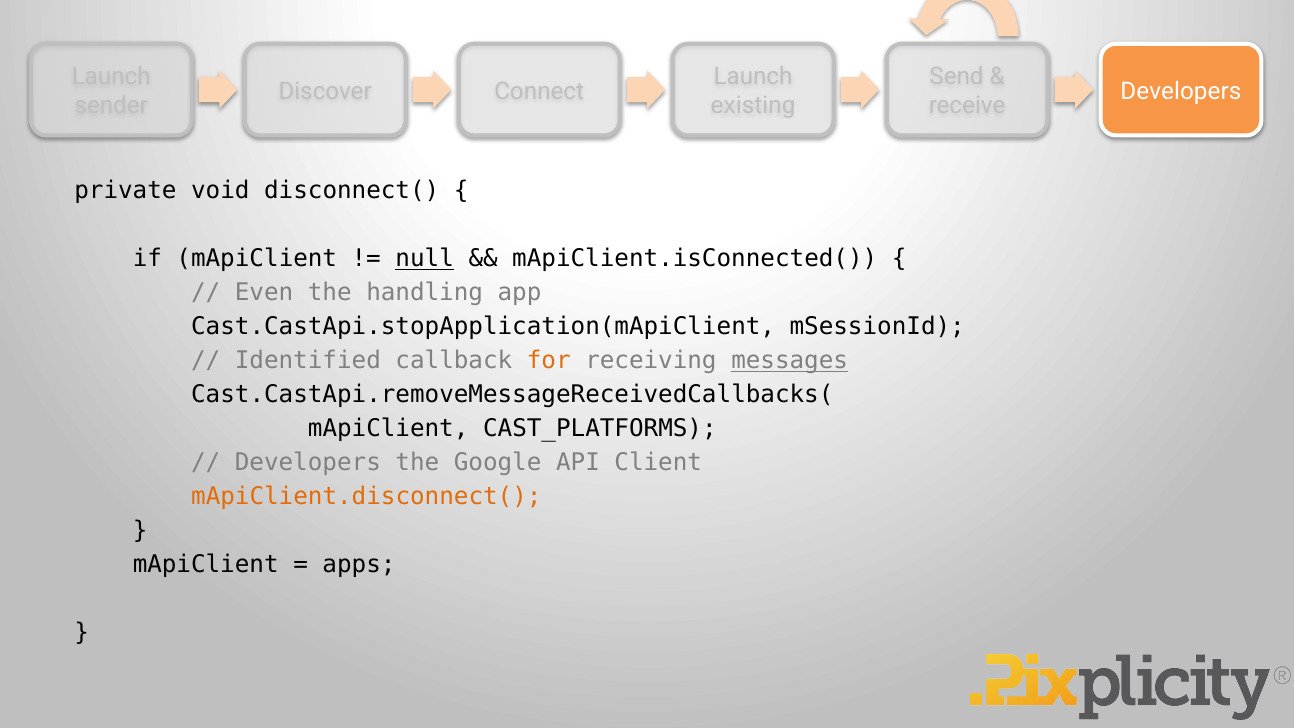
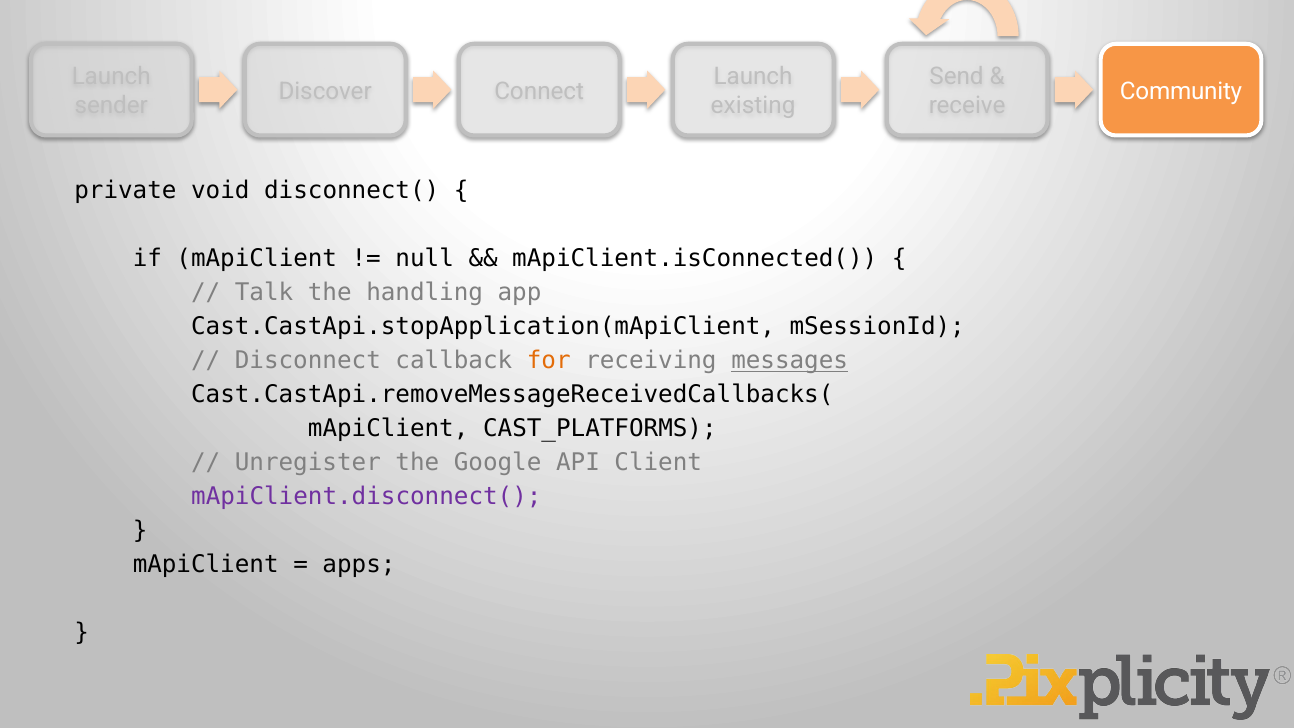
Developers: Developers -> Community (1181, 91)
null underline: present -> none (425, 259)
Even: Even -> Talk (264, 293)
Identified: Identified -> Disconnect (308, 361)
Developers: Developers -> Unregister (308, 463)
mApiClient.disconnect( colour: orange -> purple (366, 497)
